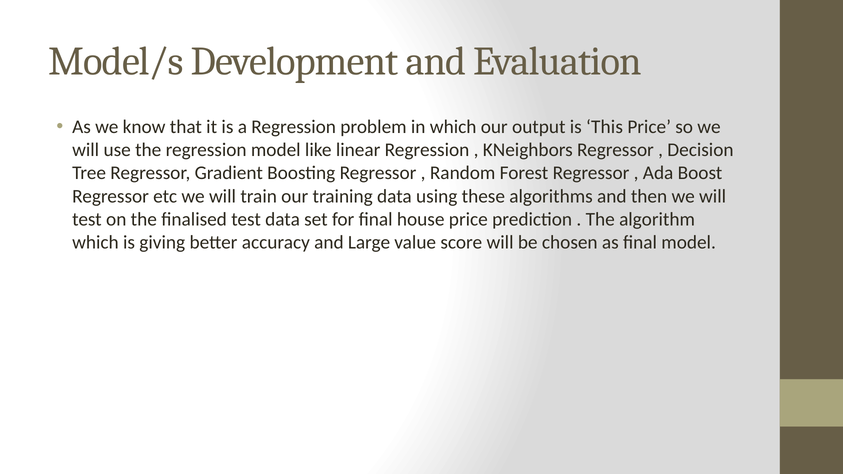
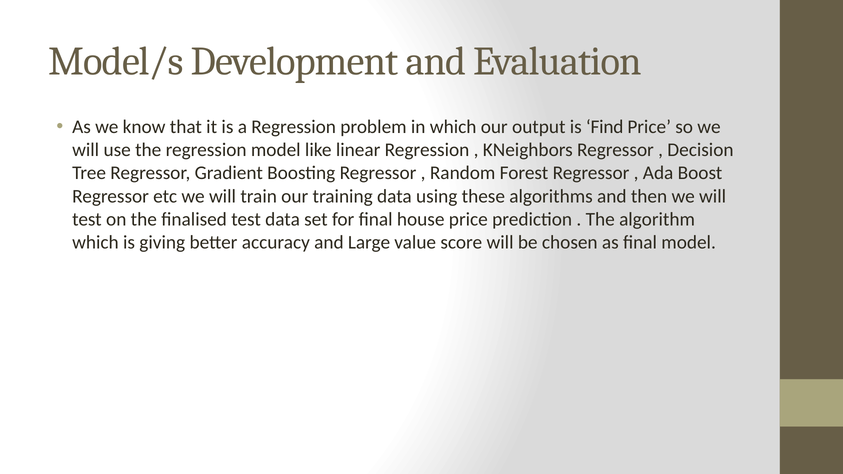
This: This -> Find (605, 127)
